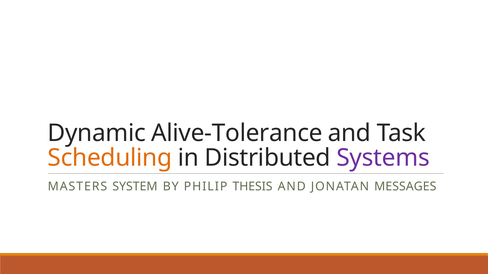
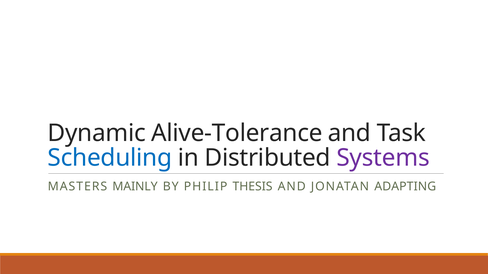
Scheduling colour: orange -> blue (110, 158)
SYSTEM: SYSTEM -> MAINLY (135, 187)
MESSAGES: MESSAGES -> ADAPTING (405, 187)
